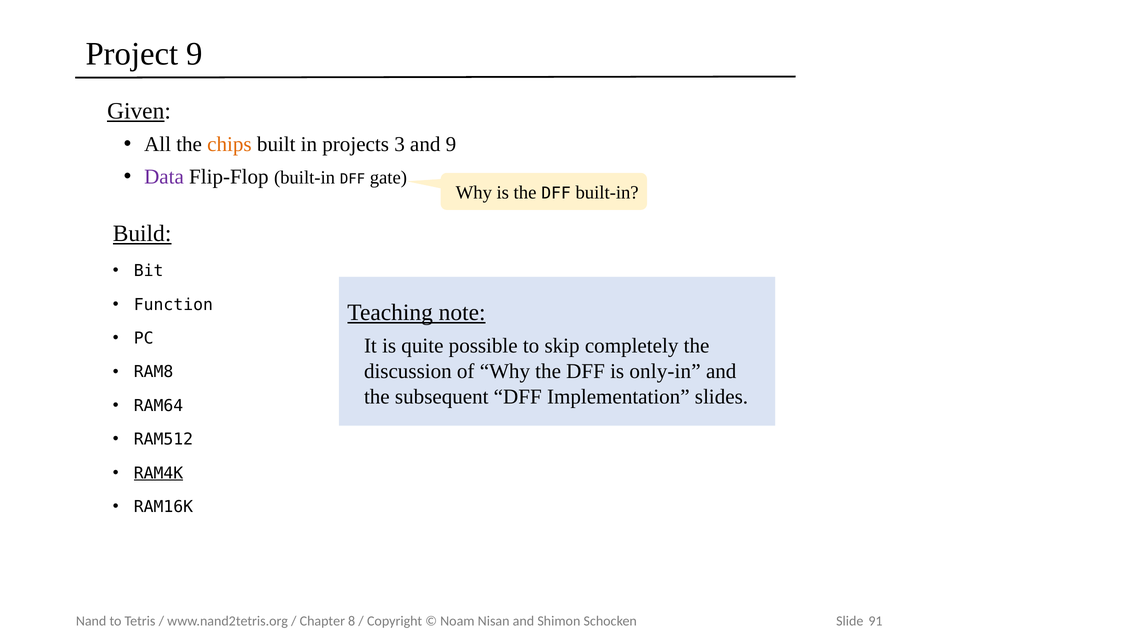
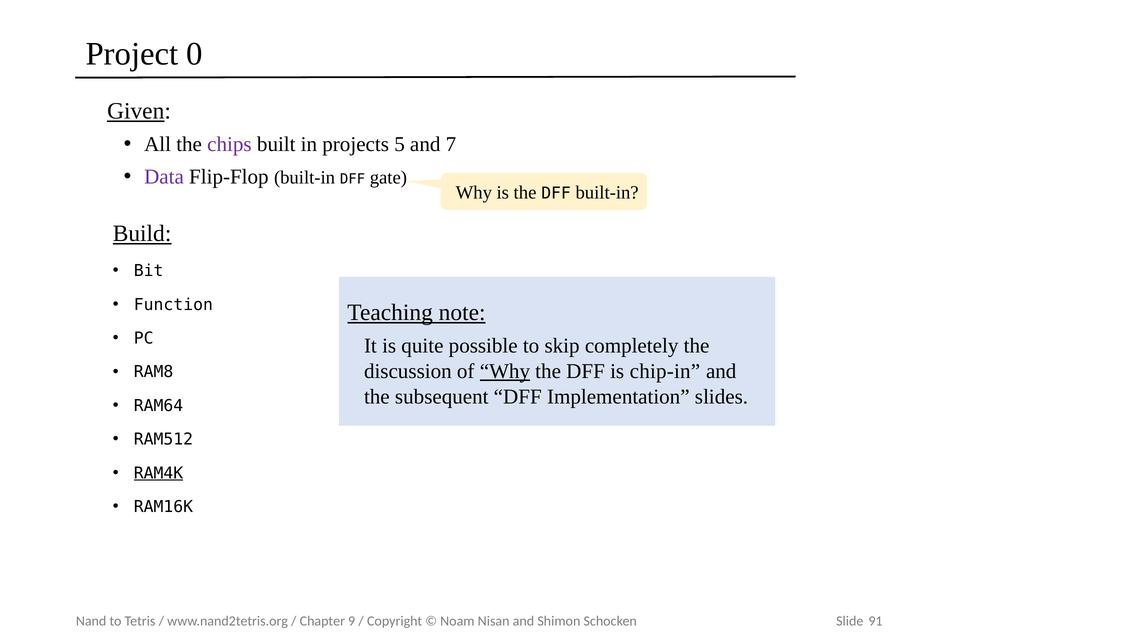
Project 9: 9 -> 0 (195, 54)
chips colour: orange -> purple (229, 144)
3: 3 -> 5 (400, 144)
and 9: 9 -> 7 (451, 144)
Why underline: none -> present (505, 371)
only-in: only-in -> chip-in (665, 371)
8: 8 -> 9 (352, 621)
